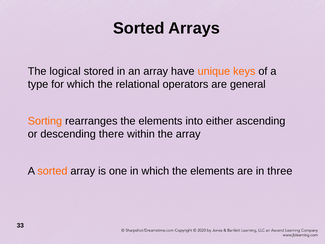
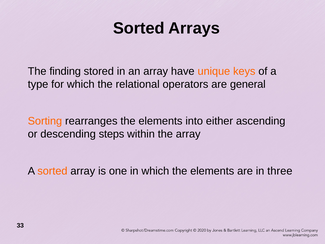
logical: logical -> finding (65, 71)
there: there -> steps (112, 134)
